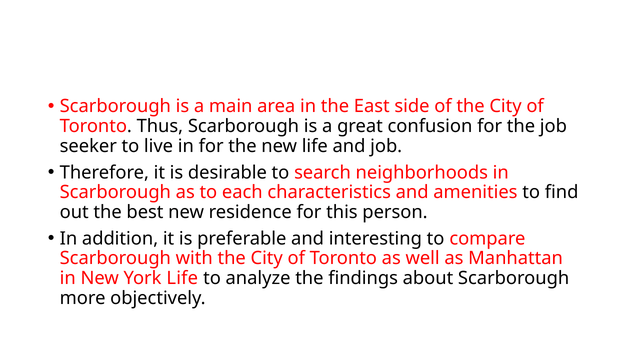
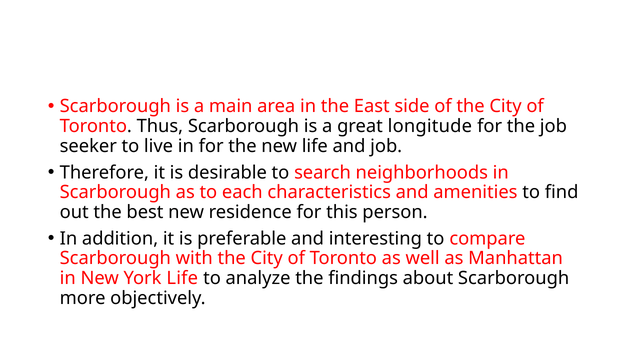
confusion: confusion -> longitude (430, 126)
